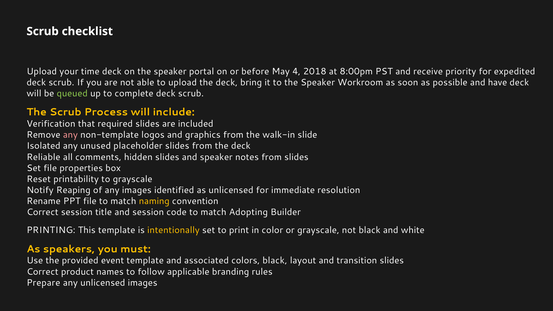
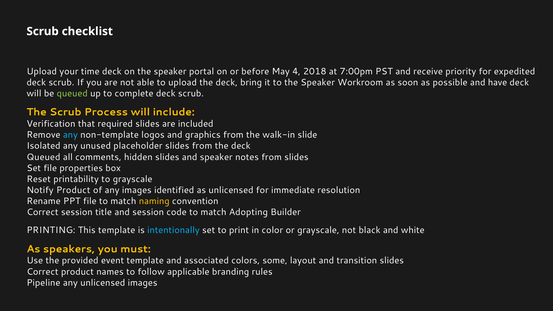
8:00pm: 8:00pm -> 7:00pm (356, 71)
any colour: pink -> light blue (70, 135)
Reliable: Reliable -> Queued (43, 157)
Notify Reaping: Reaping -> Product (73, 190)
intentionally colour: yellow -> light blue (173, 230)
colors black: black -> some (275, 261)
Prepare: Prepare -> Pipeline (43, 283)
